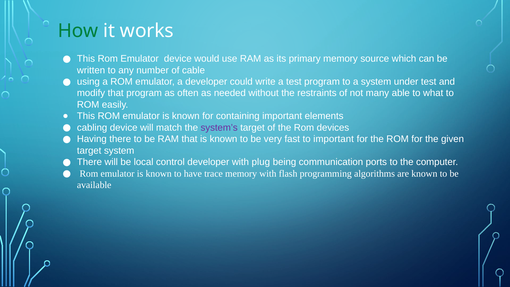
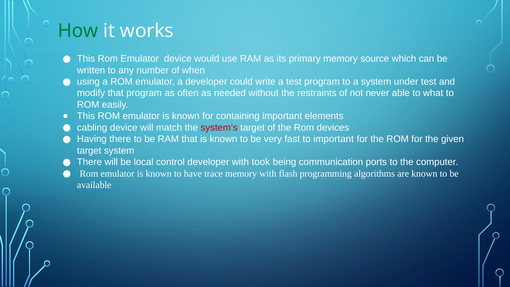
cable: cable -> when (193, 70)
many: many -> never (377, 93)
system’s colour: purple -> red (219, 128)
plug: plug -> took (261, 162)
